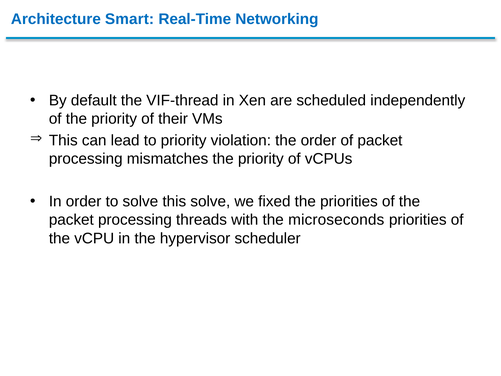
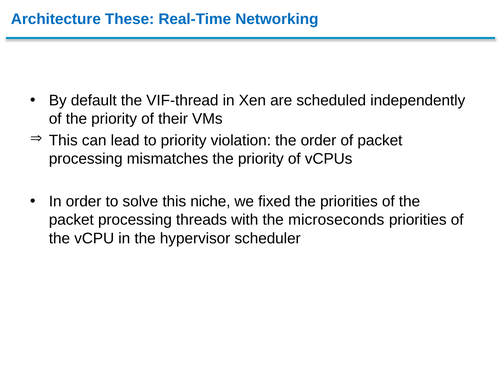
Smart: Smart -> These (130, 19)
this solve: solve -> niche (210, 201)
